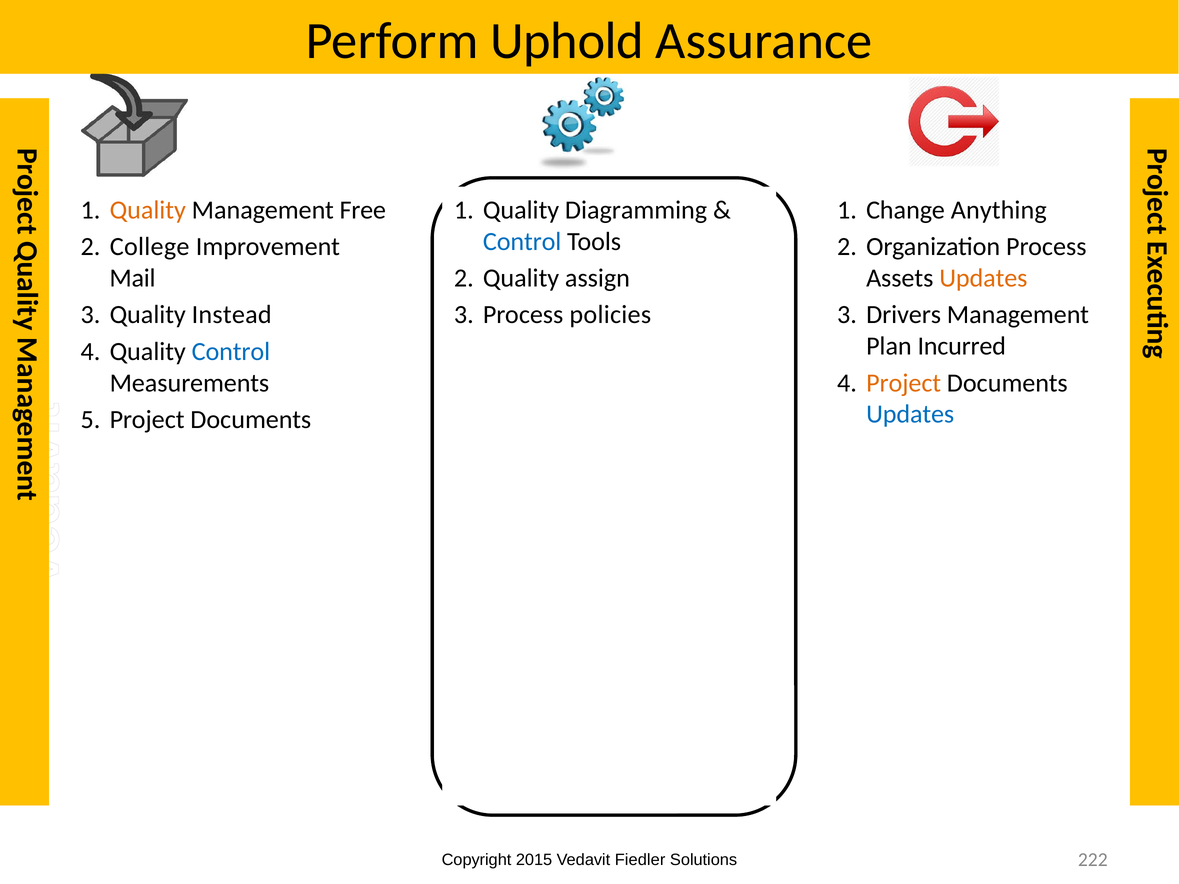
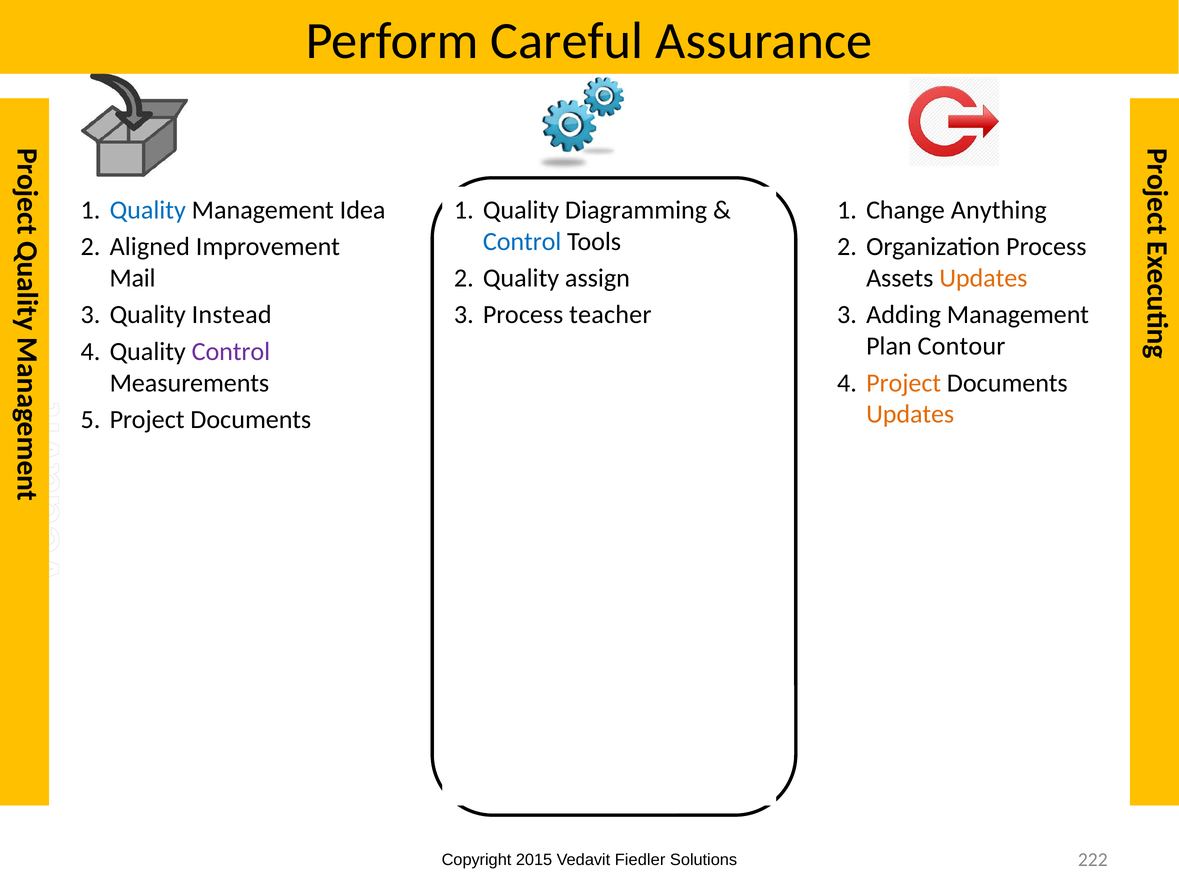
Uphold: Uphold -> Careful (567, 41)
Quality colour: orange -> blue (148, 210)
Free: Free -> Idea (363, 210)
College: College -> Aligned (150, 247)
policies: policies -> teacher (610, 315)
Drivers: Drivers -> Adding (904, 315)
Incurred: Incurred -> Contour (962, 346)
Control colour: blue -> purple (231, 352)
Updates colour: blue -> orange (910, 414)
